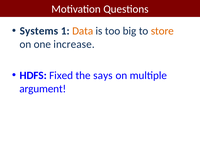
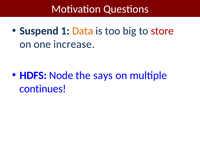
Systems: Systems -> Suspend (39, 31)
store colour: orange -> red (162, 31)
Fixed: Fixed -> Node (61, 75)
argument: argument -> continues (43, 89)
